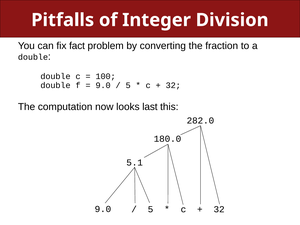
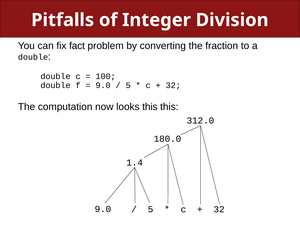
looks last: last -> this (150, 107)
282.0: 282.0 -> 312.0 (200, 121)
5.1: 5.1 -> 1.4 (135, 163)
